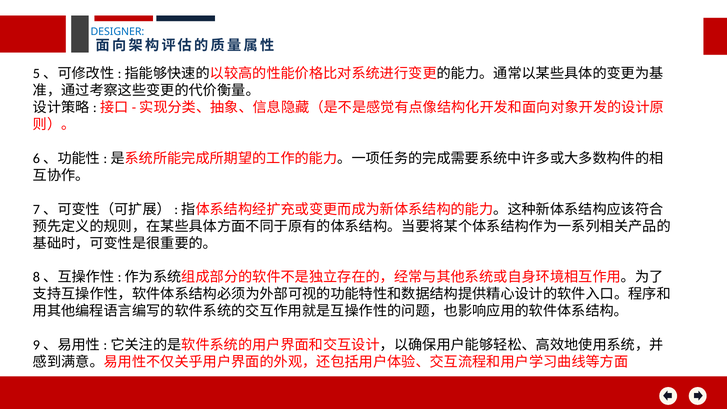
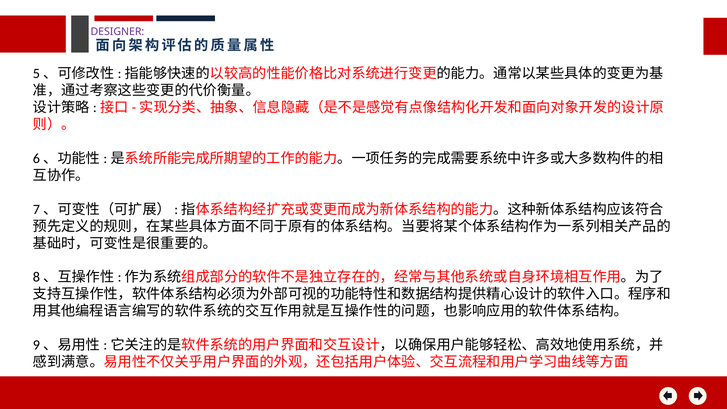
DESIGNER colour: blue -> purple (117, 32)
